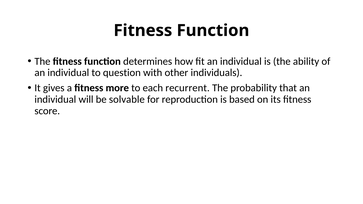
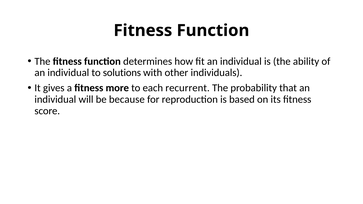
question: question -> solutions (122, 73)
solvable: solvable -> because (127, 99)
